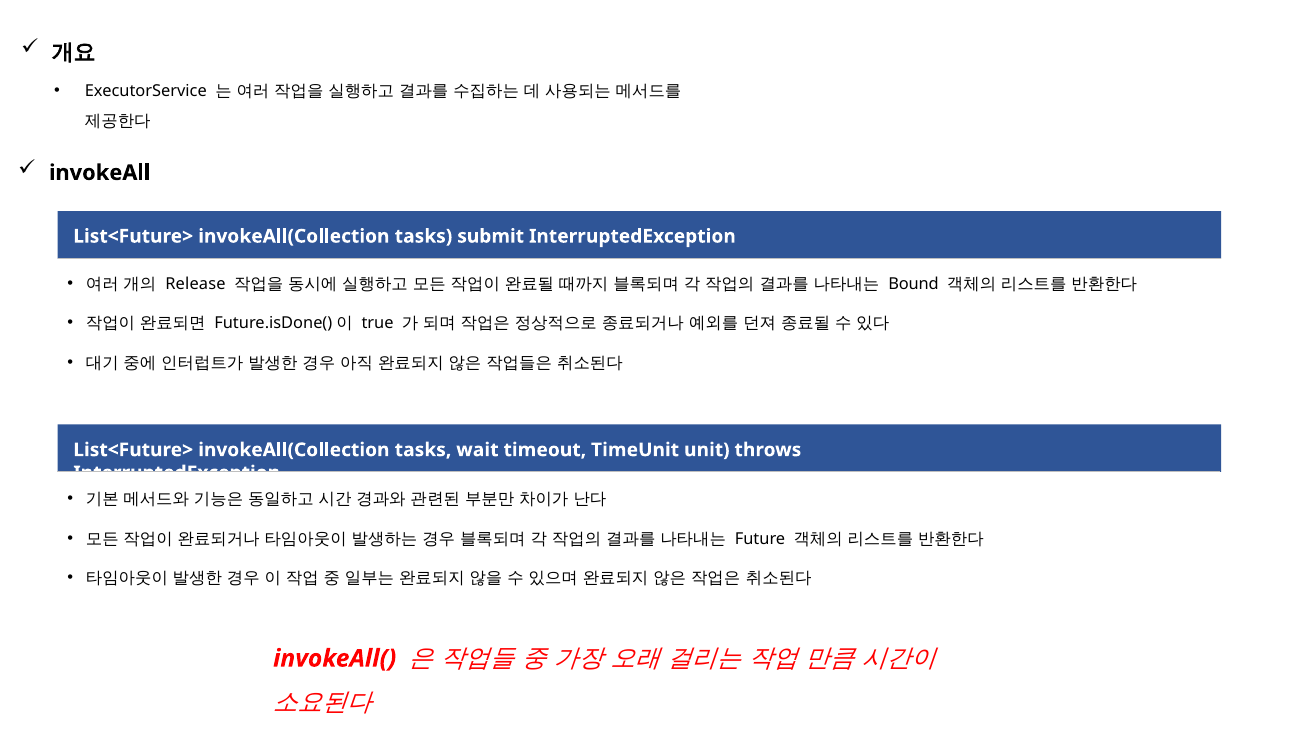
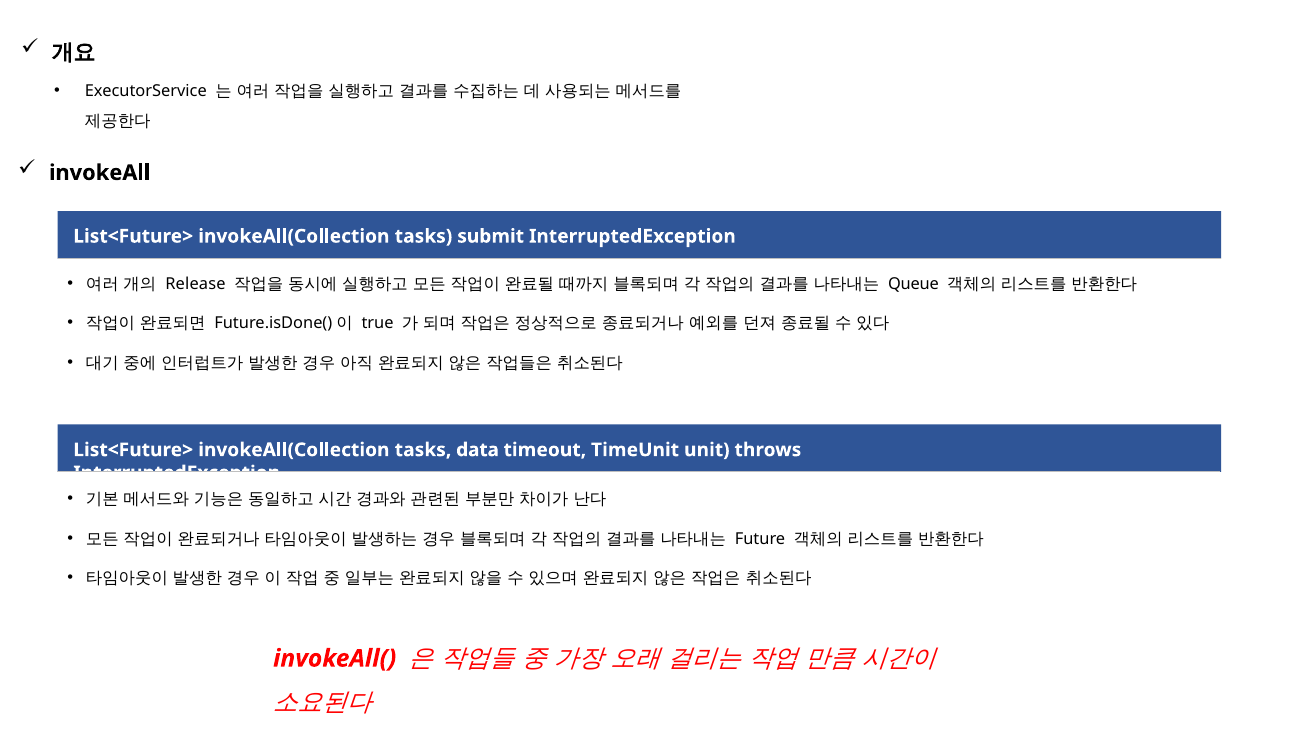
Bound: Bound -> Queue (914, 284)
wait: wait -> data (478, 450)
